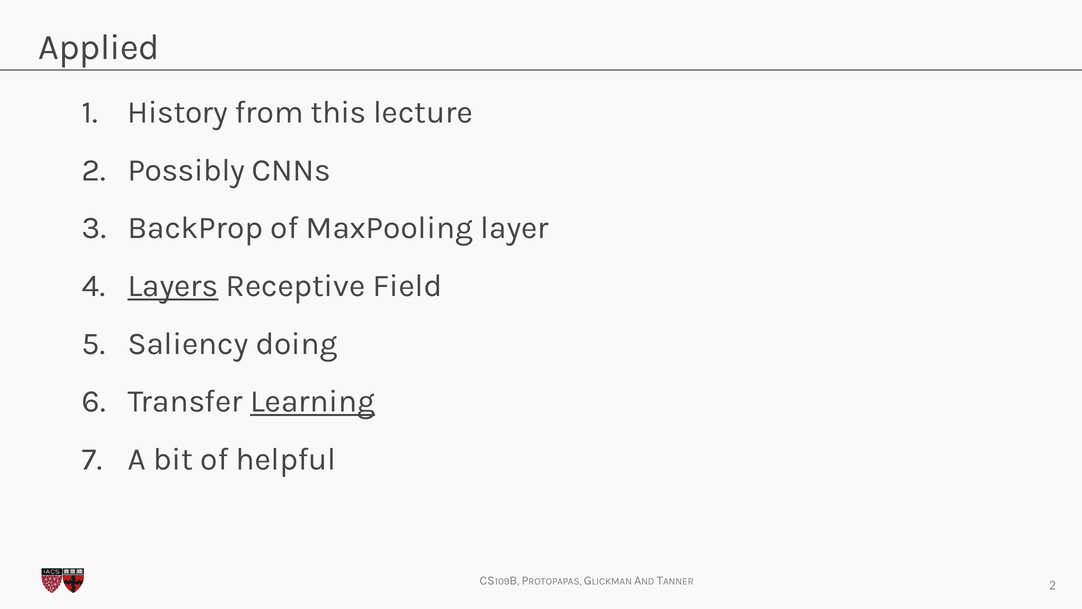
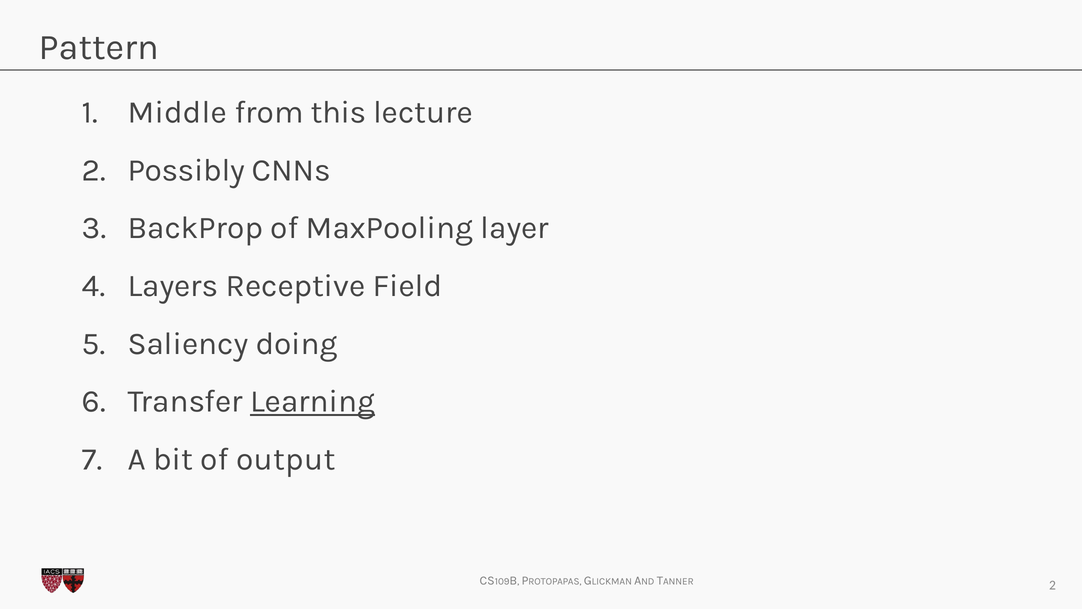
Applied: Applied -> Pattern (99, 47)
History: History -> Middle (177, 112)
Layers underline: present -> none (173, 286)
helpful: helpful -> output (286, 459)
